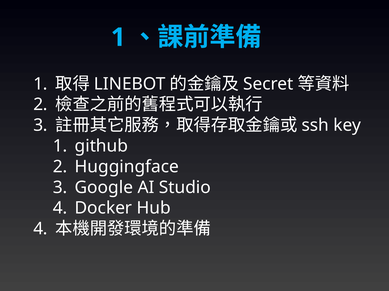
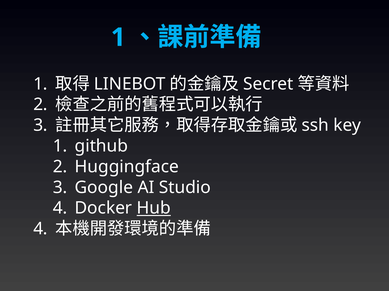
Hub underline: none -> present (154, 209)
